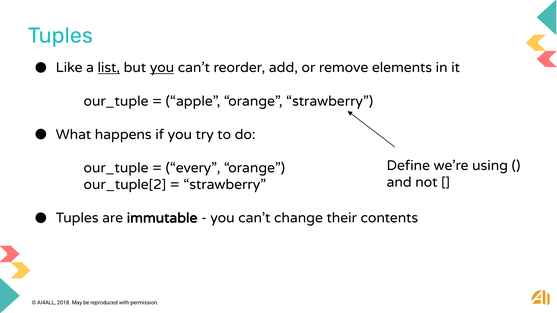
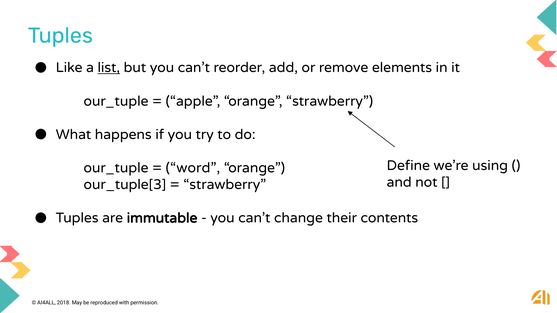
you underline: present -> none (162, 68)
every: every -> word (193, 168)
our_tuple[2: our_tuple[2 -> our_tuple[3 (125, 185)
